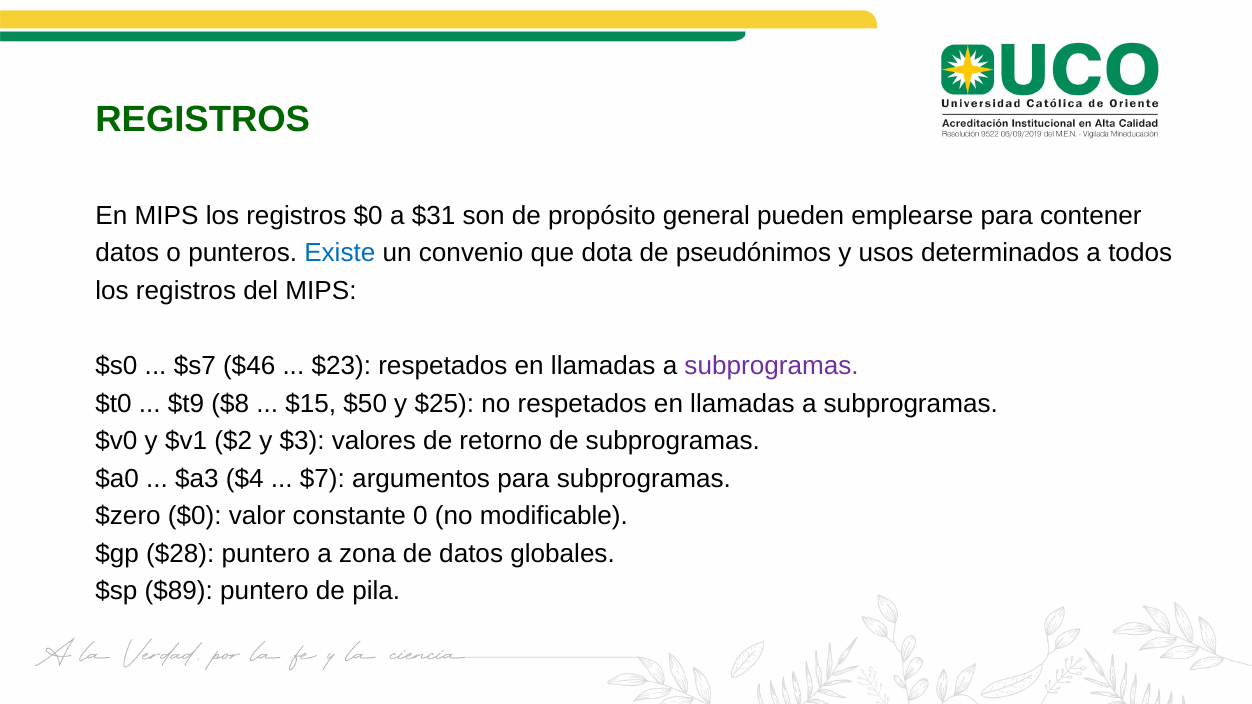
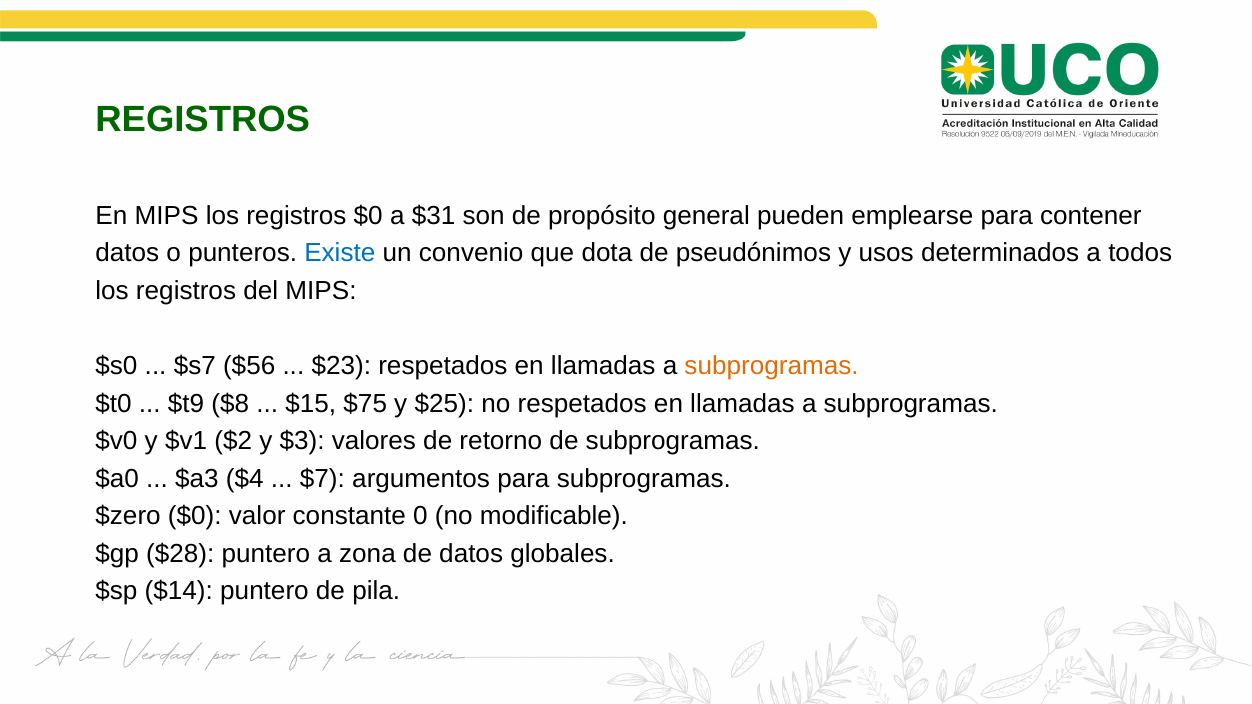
$46: $46 -> $56 (249, 366)
subprogramas colour: purple -> orange (772, 366)
$50: $50 -> $75 (365, 404)
$89: $89 -> $14 (179, 591)
